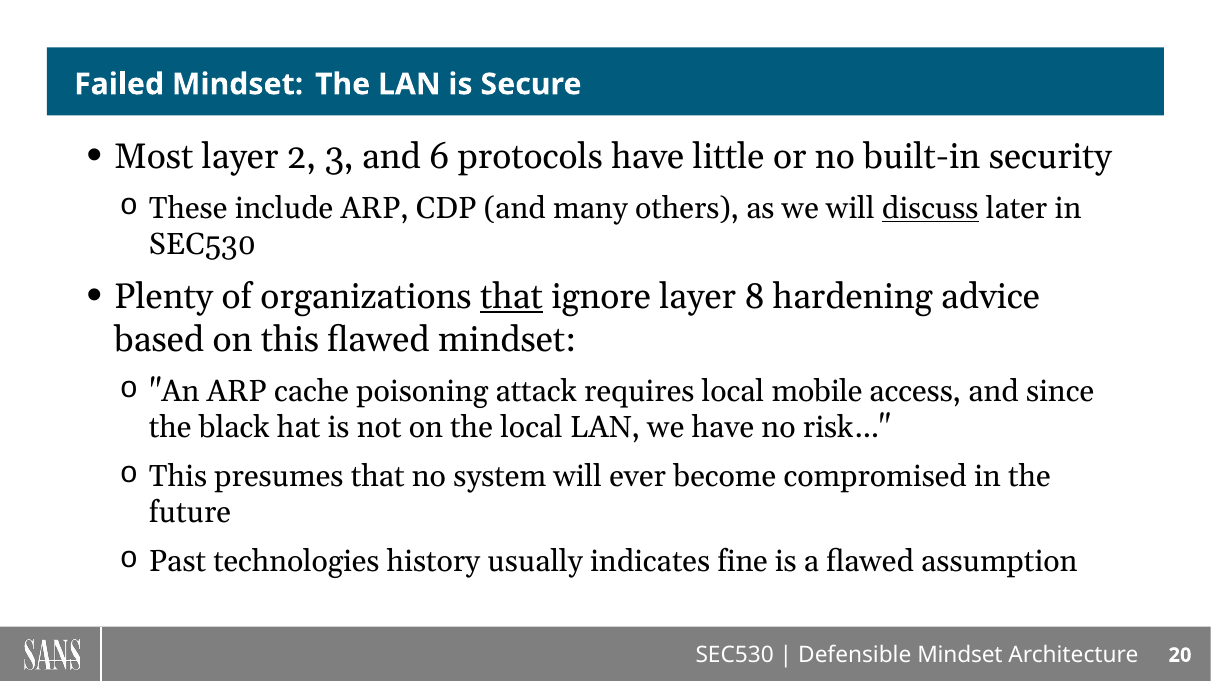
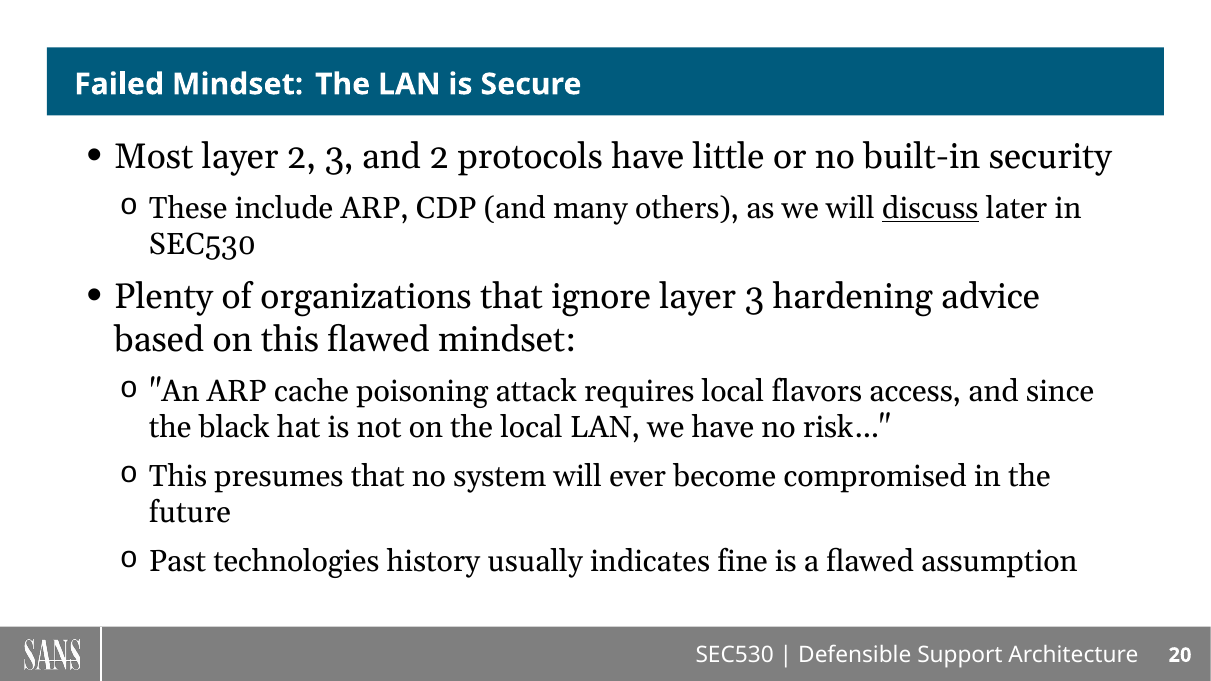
and 6: 6 -> 2 (439, 157)
that underline: present -> none (512, 297)
layer 8: 8 -> 3 (754, 297)
mobile: mobile -> flavors (817, 391)
Mindset: Mindset -> Support (960, 655)
